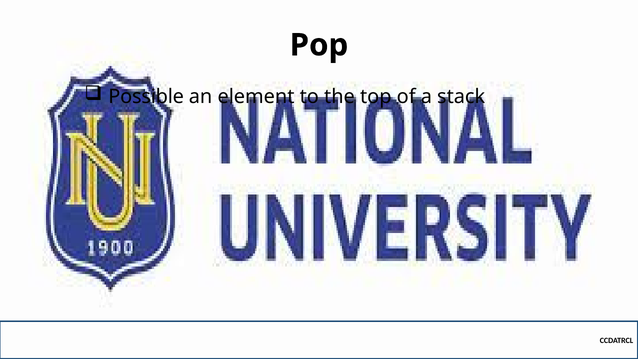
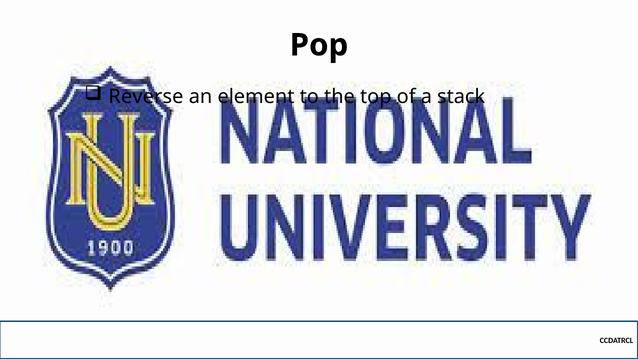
Possible: Possible -> Reverse (146, 97)
